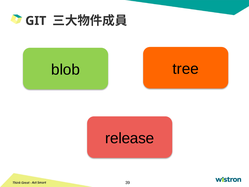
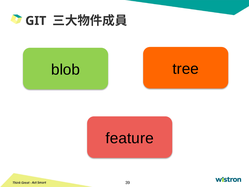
release: release -> feature (130, 138)
